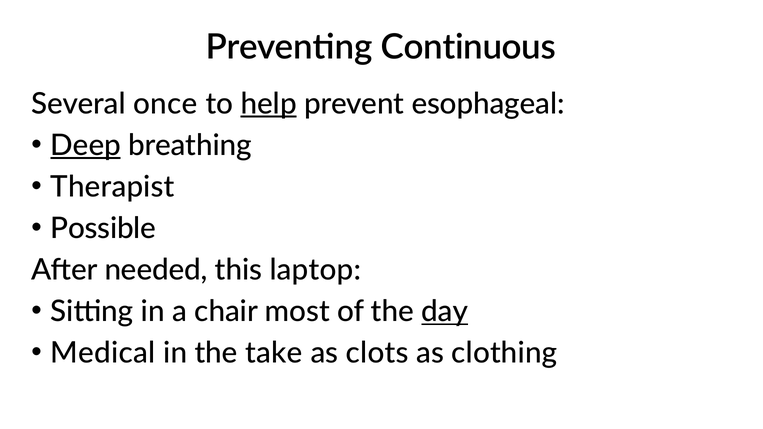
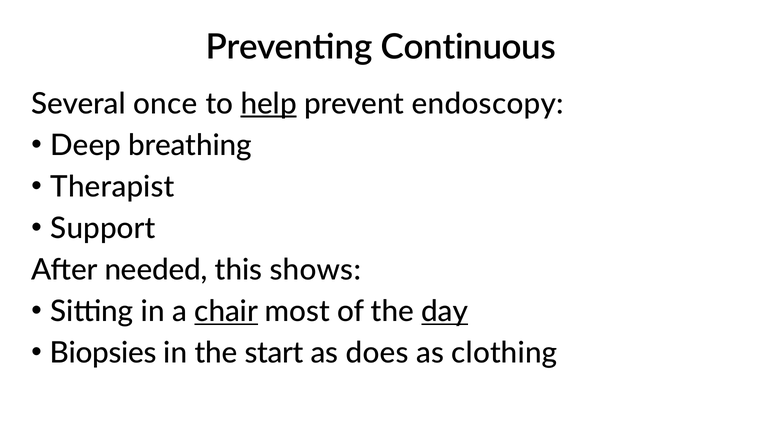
esophageal: esophageal -> endoscopy (488, 104)
Deep underline: present -> none (86, 145)
Possible: Possible -> Support (103, 229)
laptop: laptop -> shows (315, 270)
chair underline: none -> present (226, 312)
Medical: Medical -> Biopsies (103, 353)
take: take -> start (274, 353)
clots: clots -> does (377, 353)
